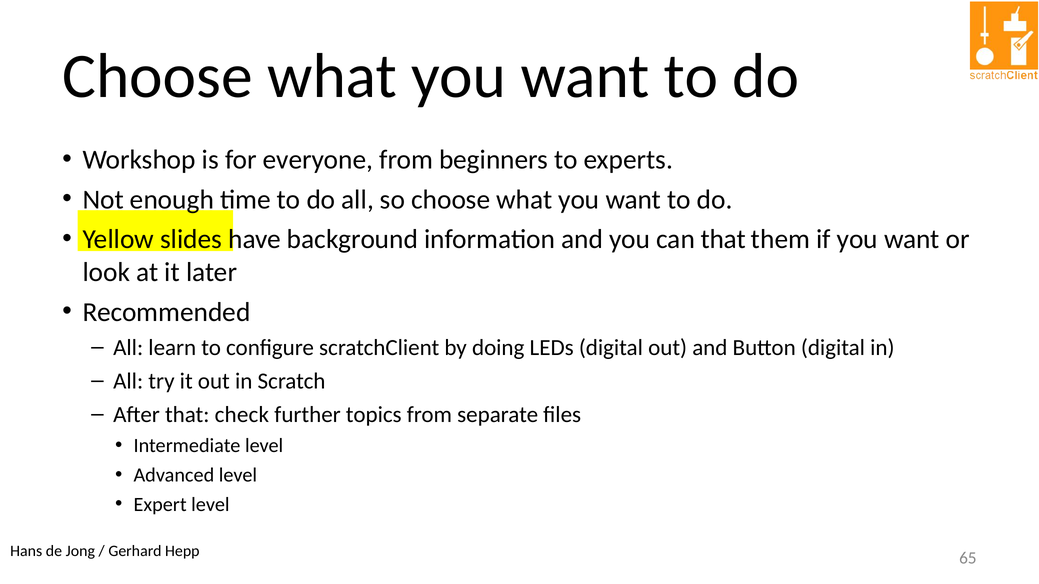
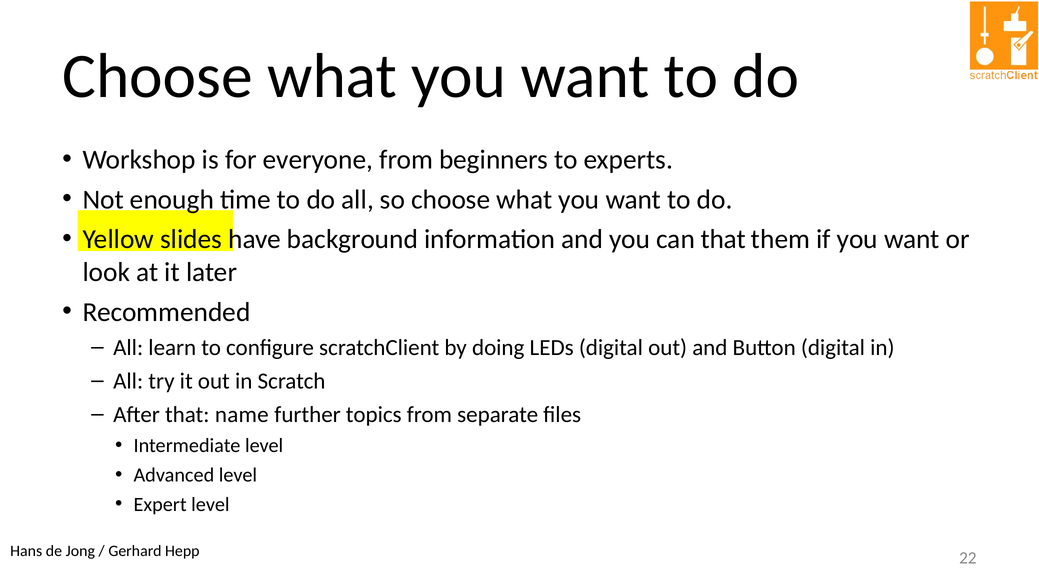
check: check -> name (242, 415)
65: 65 -> 22 (968, 558)
